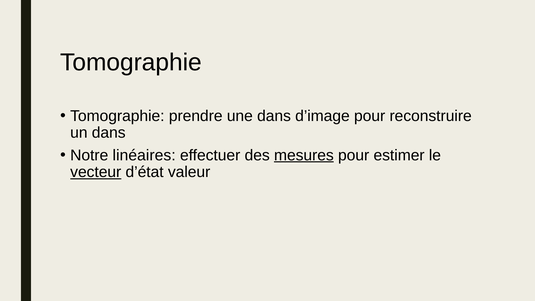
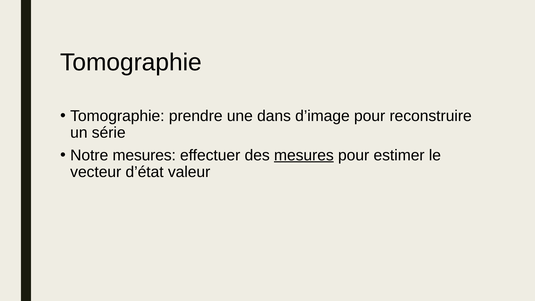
un dans: dans -> série (109, 133)
Notre linéaires: linéaires -> mesures (144, 155)
vecteur underline: present -> none (96, 172)
